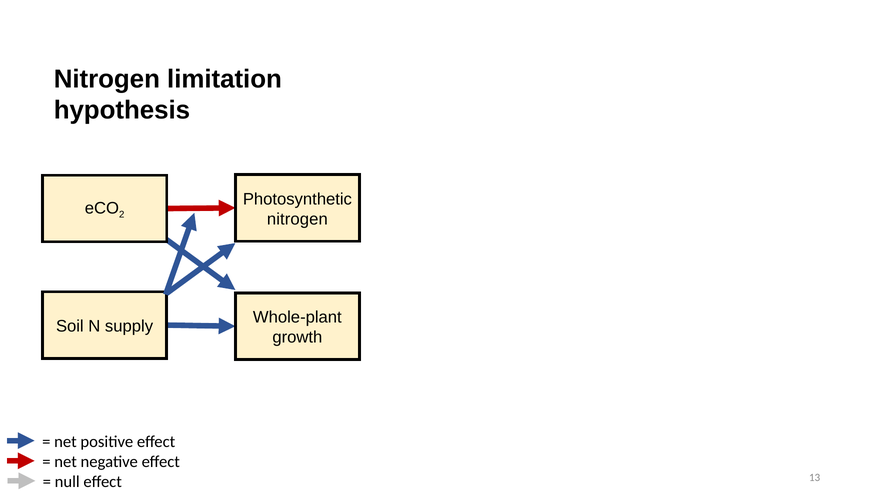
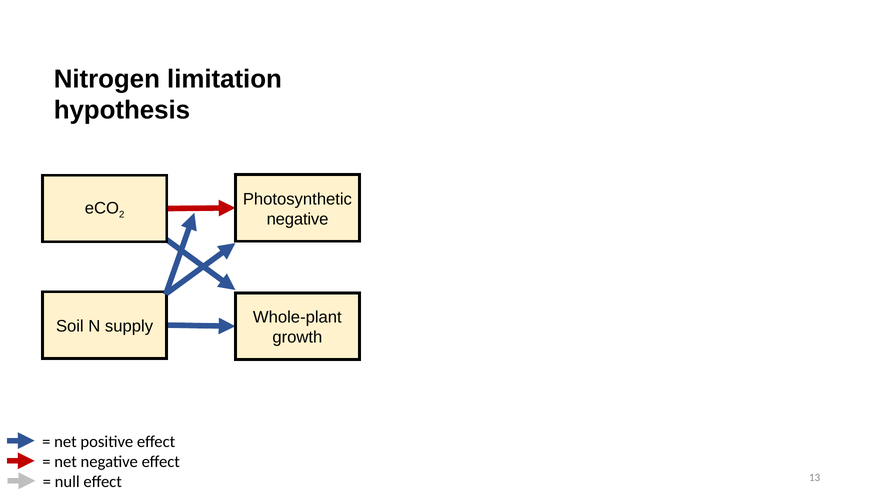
nitrogen: nitrogen -> negative (298, 219)
